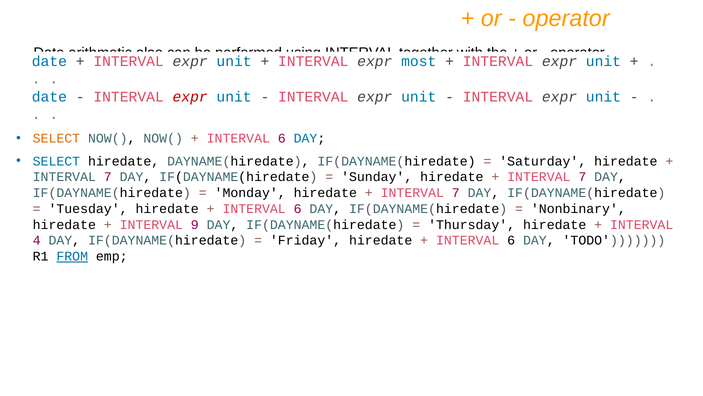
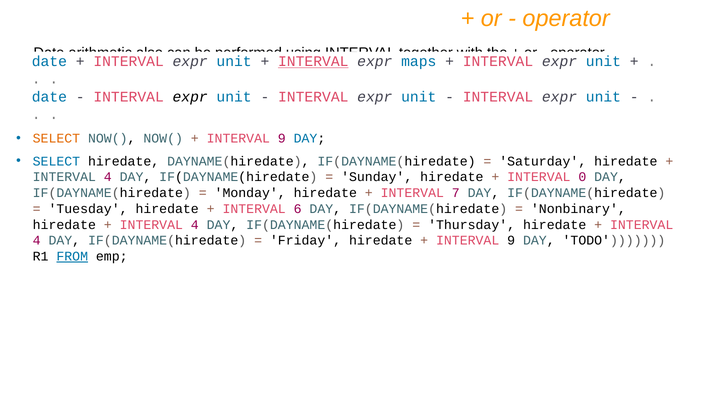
INTERVAL underline: none -> present (313, 61)
most: most -> maps (419, 61)
expr colour: red -> black (190, 97)
6: 6 -> 9 (282, 138)
7: 7 -> 4 (108, 177)
7: 7 -> 0 (582, 177)
9: 9 -> 4 (195, 224)
6: 6 -> 9 (511, 240)
